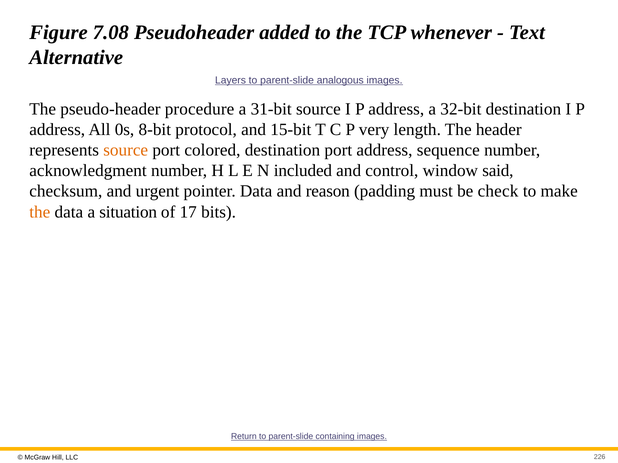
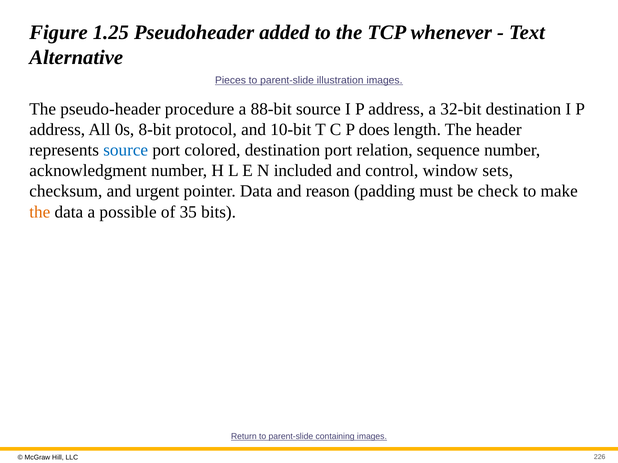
7.08: 7.08 -> 1.25 (111, 33)
Layers: Layers -> Pieces (231, 80)
analogous: analogous -> illustration (340, 80)
31-bit: 31-bit -> 88-bit (271, 109)
15-bit: 15-bit -> 10-bit (291, 130)
very: very -> does (374, 130)
source colour: orange -> blue (126, 150)
port address: address -> relation (385, 150)
said: said -> sets (498, 171)
situation: situation -> possible (128, 212)
17: 17 -> 35 (188, 212)
